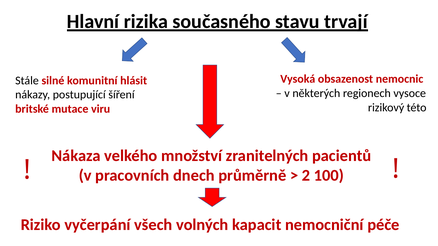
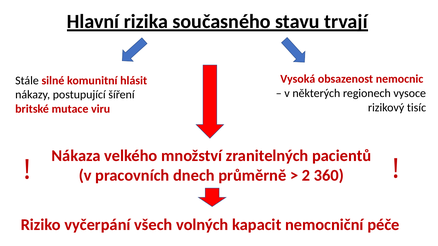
této: této -> tisíc (417, 108)
100: 100 -> 360 (329, 176)
